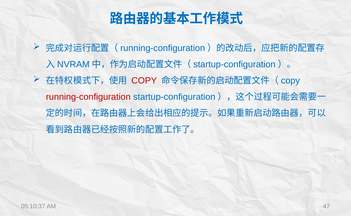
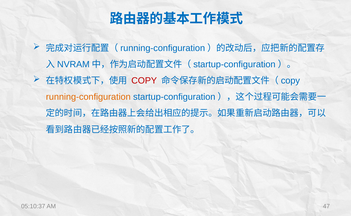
running-configuration colour: red -> orange (88, 97)
